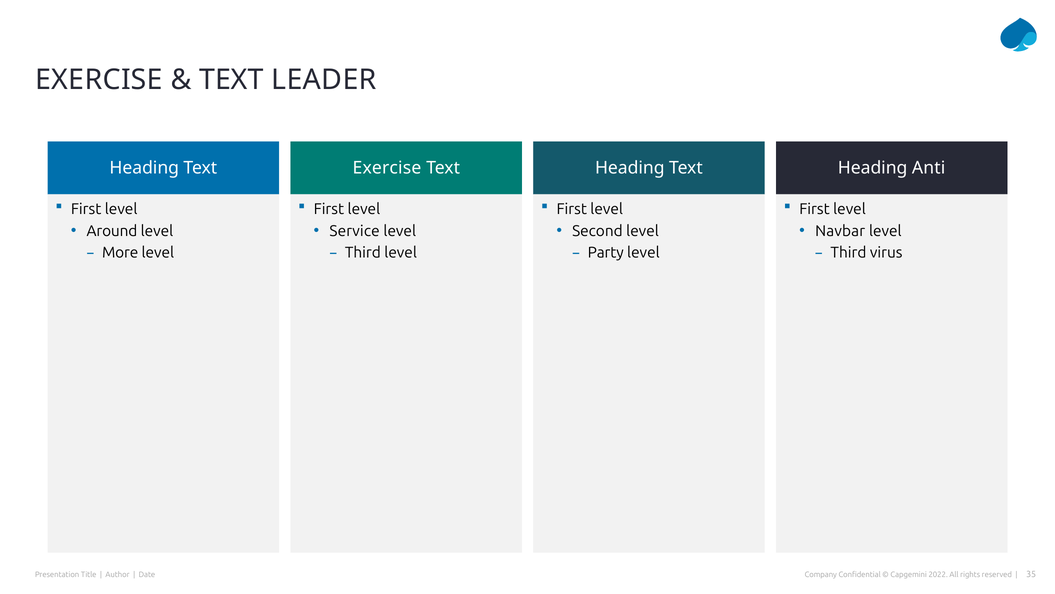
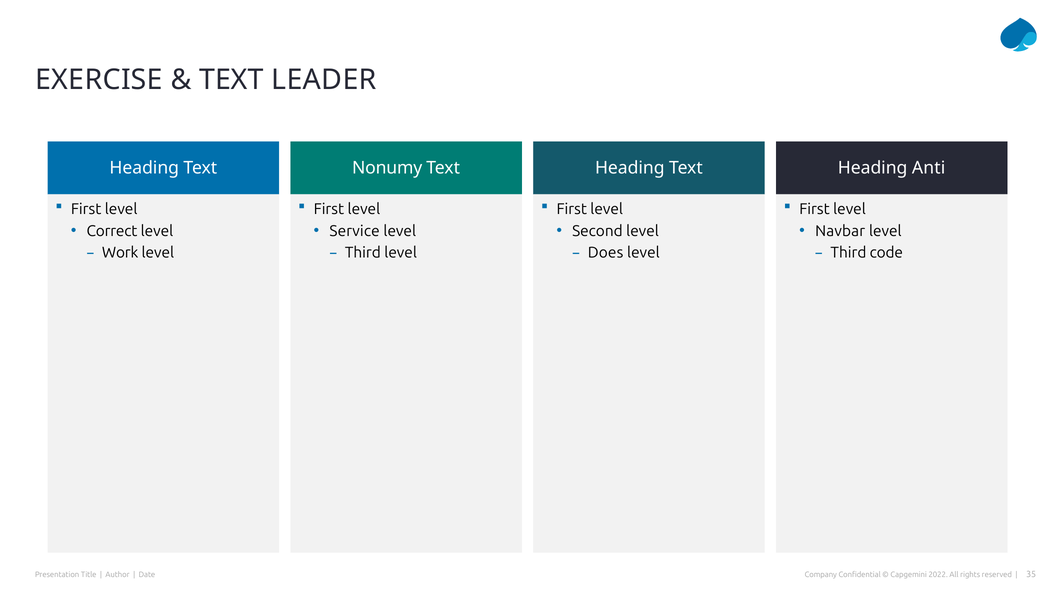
Exercise: Exercise -> Nonumy (387, 168)
Around: Around -> Correct (112, 231)
More: More -> Work (120, 253)
Party: Party -> Does (606, 253)
virus: virus -> code (886, 253)
